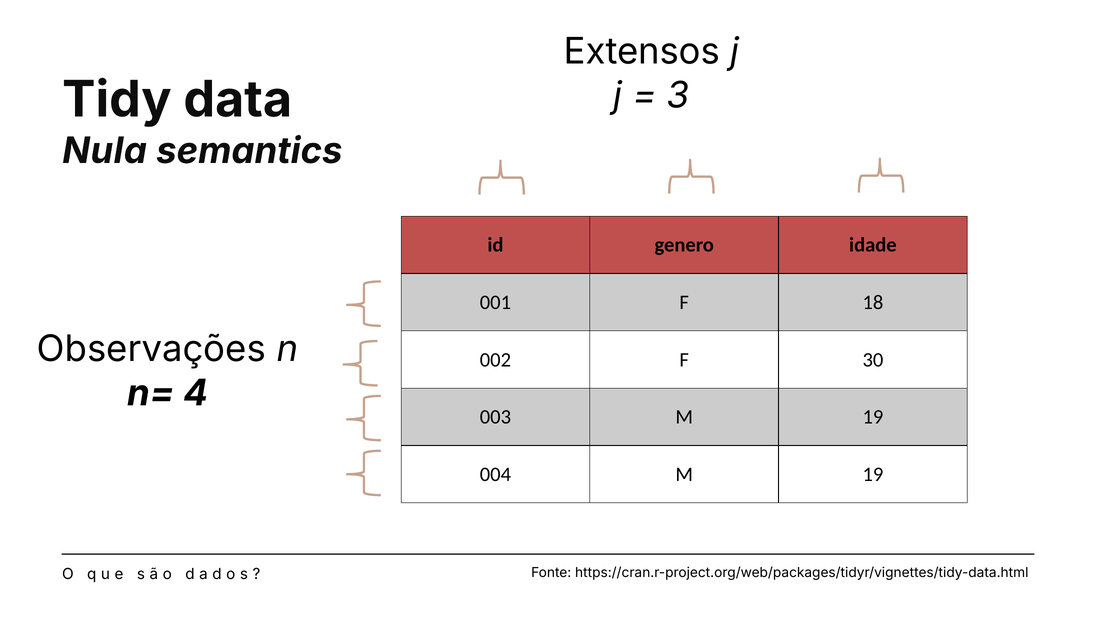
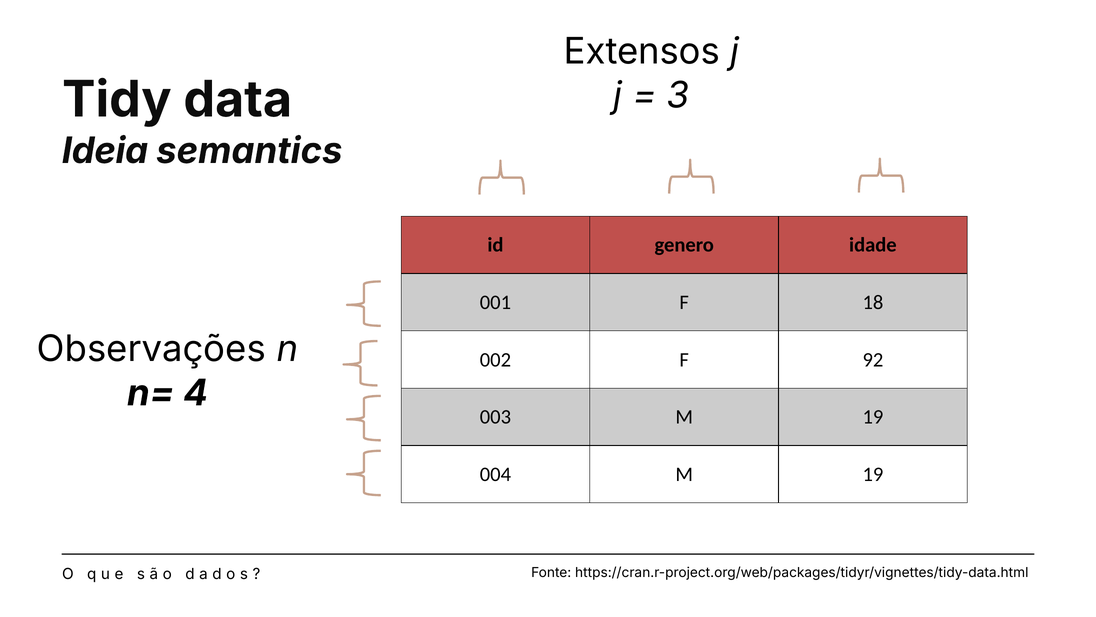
Nula: Nula -> Ideia (105, 151)
30: 30 -> 92 (873, 360)
